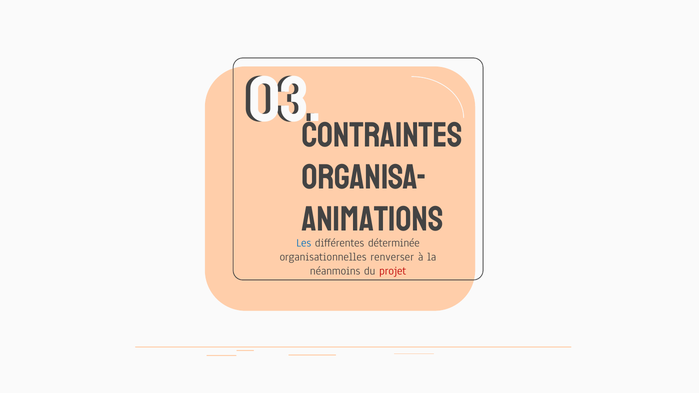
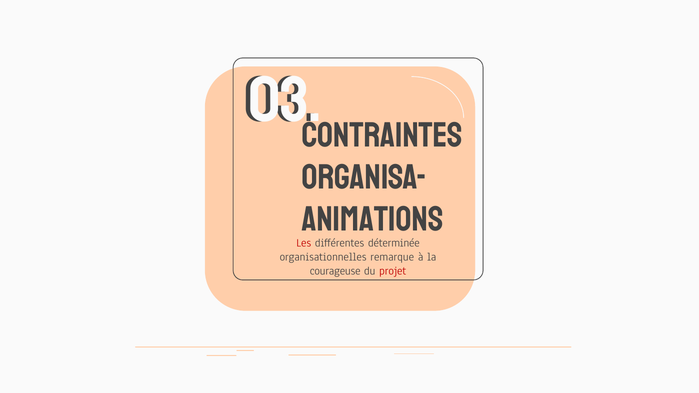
Les colour: blue -> red (304, 243)
renverser: renverser -> remarque (392, 257)
néanmoins: néanmoins -> courageuse (335, 271)
